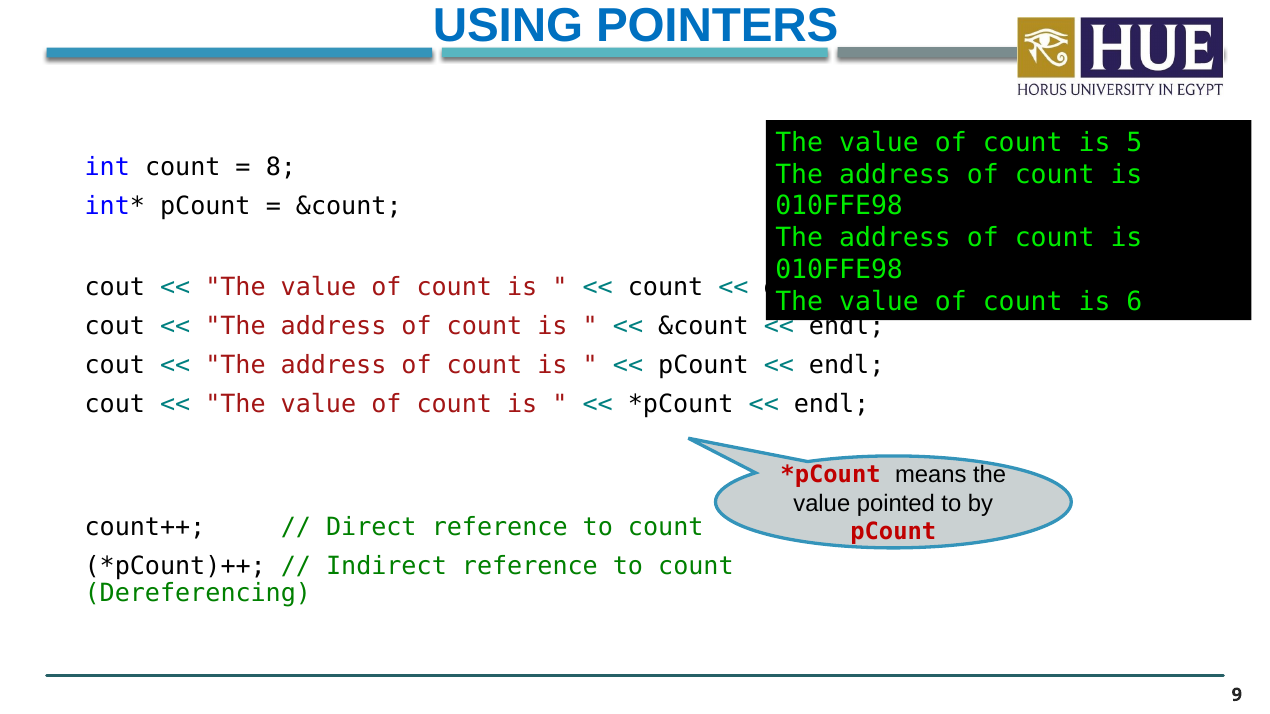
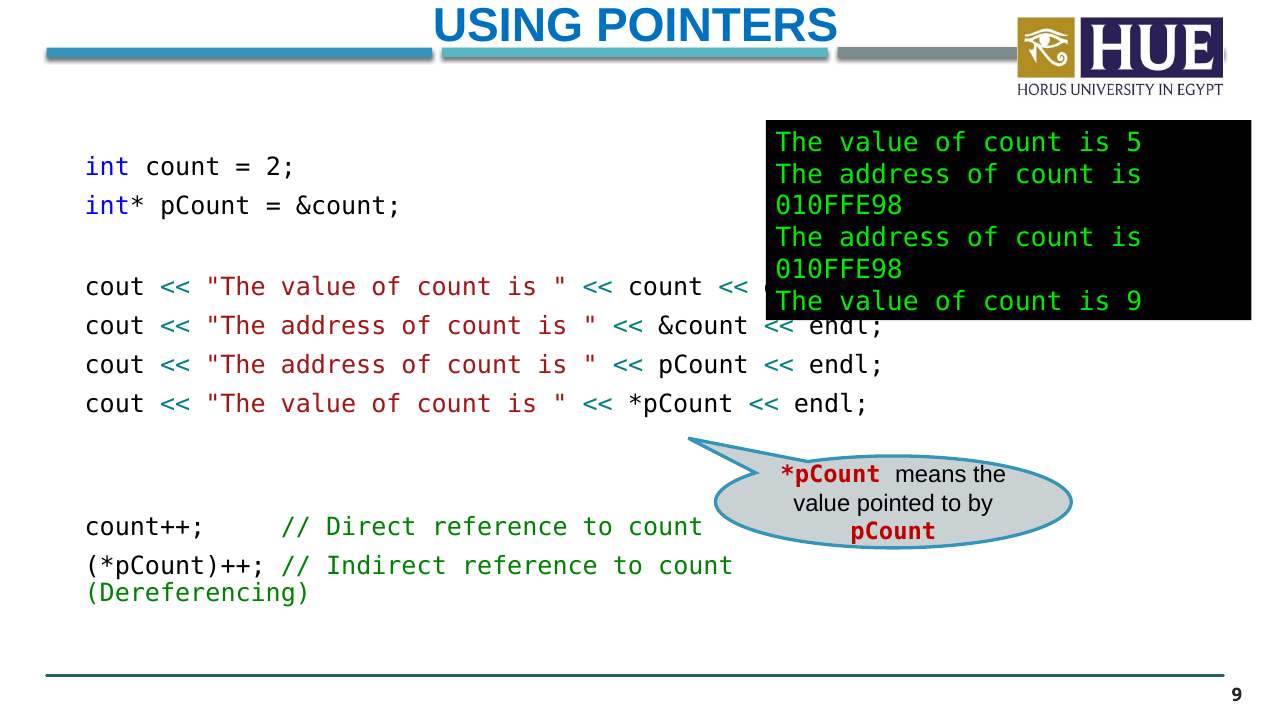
8: 8 -> 2 (281, 167)
is 6: 6 -> 9 (1134, 302)
